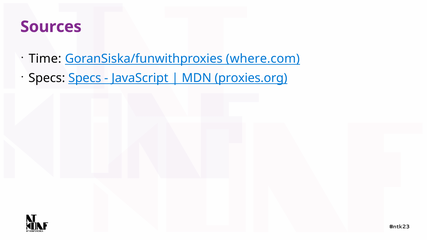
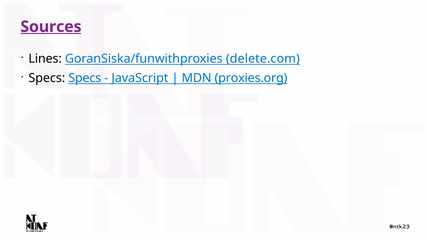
Sources underline: none -> present (51, 27)
Time: Time -> Lines (45, 59)
where.com: where.com -> delete.com (263, 59)
